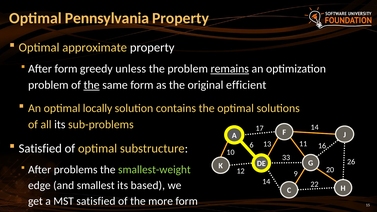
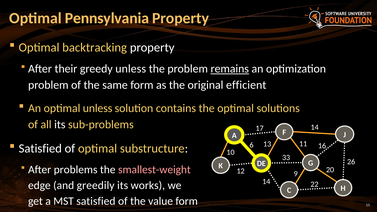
approximate: approximate -> backtracking (95, 47)
After form: form -> their (66, 69)
the underline: present -> none (92, 85)
optimal locally: locally -> unless (98, 108)
smallest-weight colour: light green -> pink (154, 170)
smallest: smallest -> greedily (96, 185)
based: based -> works (148, 185)
more: more -> value (161, 201)
